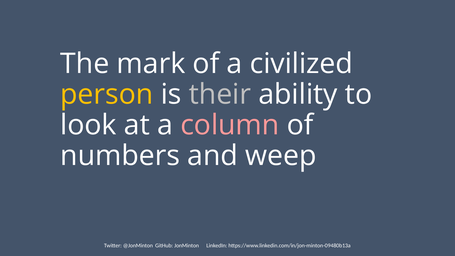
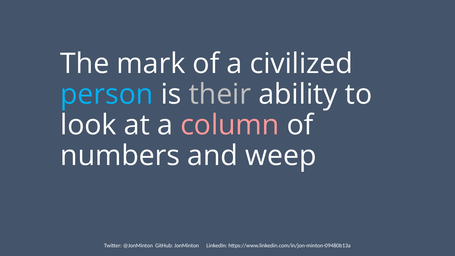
person colour: yellow -> light blue (107, 94)
